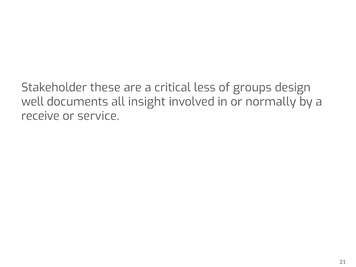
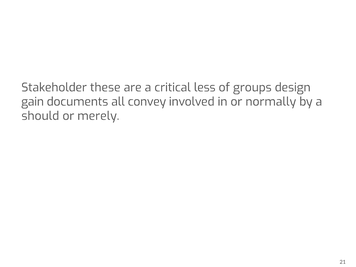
well: well -> gain (33, 102)
insight: insight -> convey (147, 102)
receive: receive -> should (40, 116)
service: service -> merely (98, 116)
